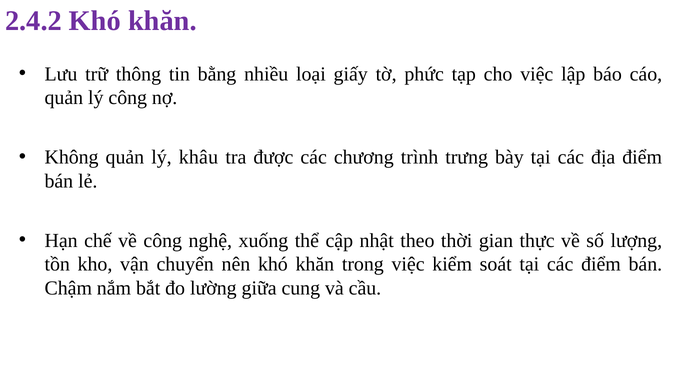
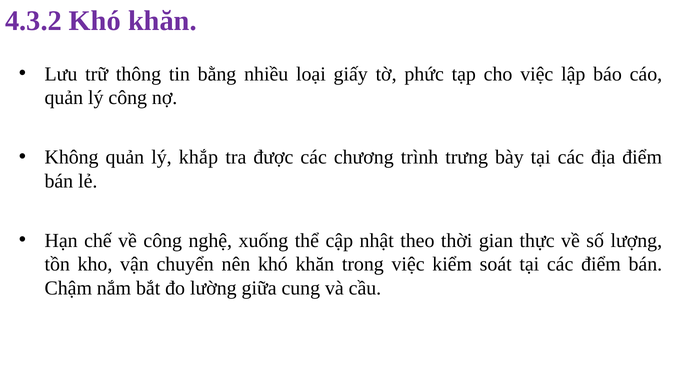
2.4.2: 2.4.2 -> 4.3.2 (33, 21)
khâu: khâu -> khắp (198, 157)
